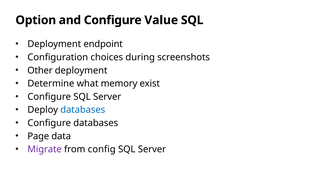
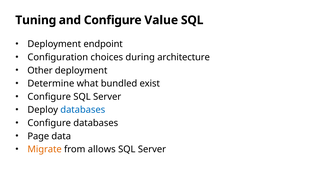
Option: Option -> Tuning (36, 20)
screenshots: screenshots -> architecture (184, 57)
memory: memory -> bundled (119, 83)
Migrate colour: purple -> orange (45, 149)
config: config -> allows (102, 149)
